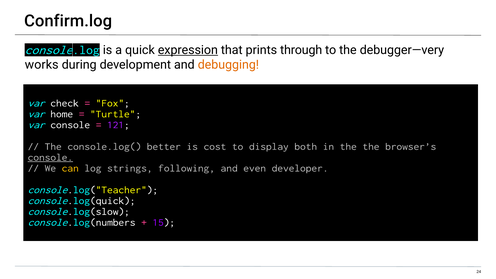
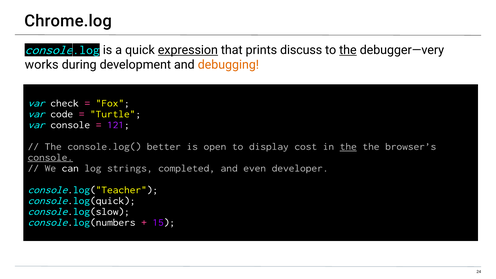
Confirm.log: Confirm.log -> Chrome.log (68, 21)
through: through -> discuss (301, 50)
the underline: none -> present (348, 50)
home: home -> code (62, 114)
cost: cost -> open (215, 146)
both: both -> cost (306, 146)
the underline: none -> present (348, 146)
can colour: yellow -> white (70, 168)
following: following -> completed (187, 168)
